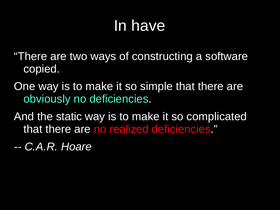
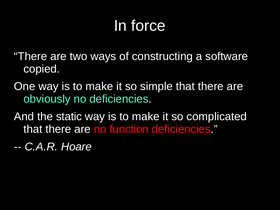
have: have -> force (148, 26)
realized: realized -> function (129, 129)
